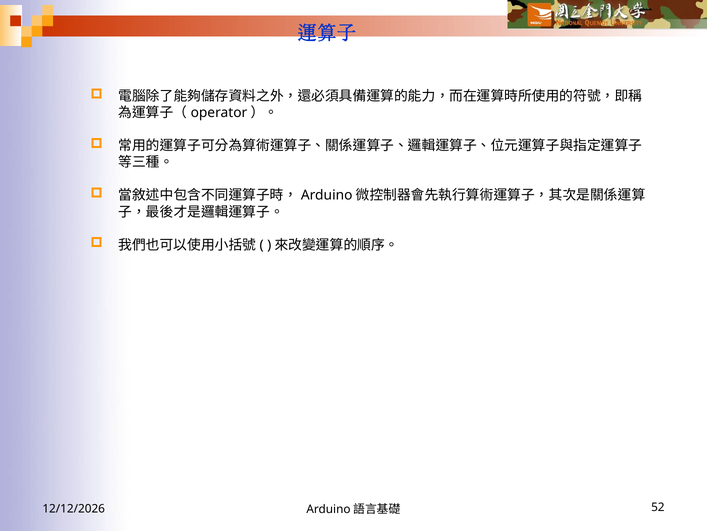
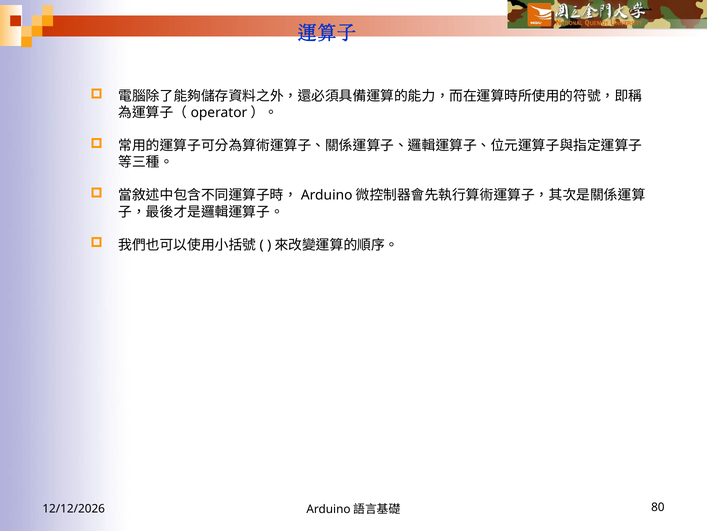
52: 52 -> 80 (658, 507)
